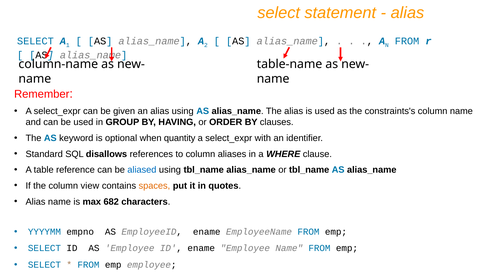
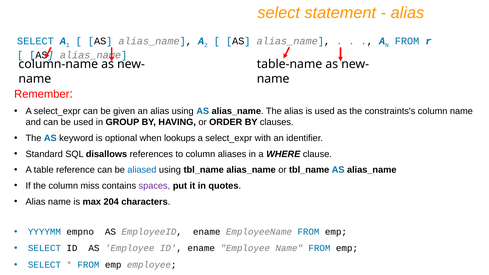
quantity: quantity -> lookups (180, 138)
view: view -> miss (90, 186)
spaces colour: orange -> purple (154, 186)
682: 682 -> 204 (111, 202)
